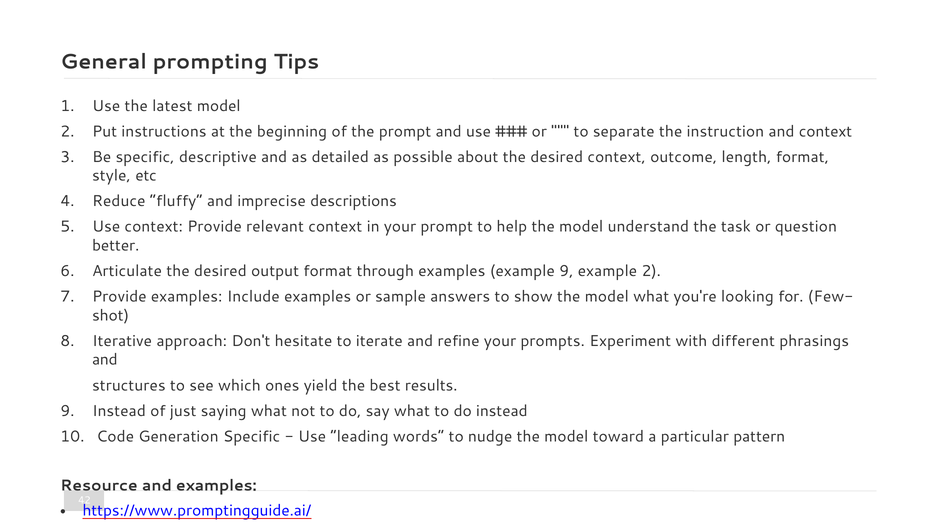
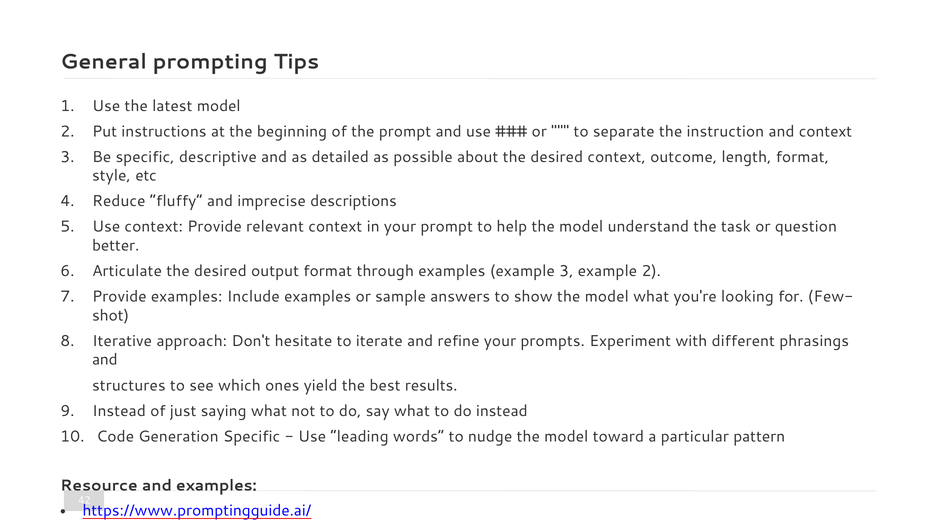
example 9: 9 -> 3 (566, 271)
